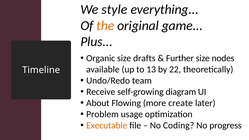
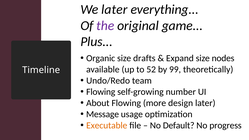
We style: style -> later (114, 9)
the colour: orange -> purple (105, 26)
Further: Further -> Expand (180, 58)
13: 13 -> 52 (151, 69)
22: 22 -> 99 (175, 69)
Receive: Receive -> Flowing (101, 92)
diagram: diagram -> number (181, 92)
create: create -> design (181, 103)
Problem: Problem -> Message (103, 114)
Coding: Coding -> Default (179, 126)
